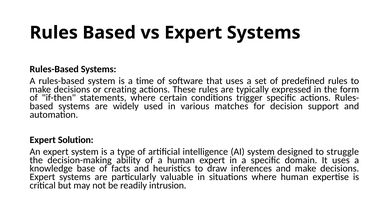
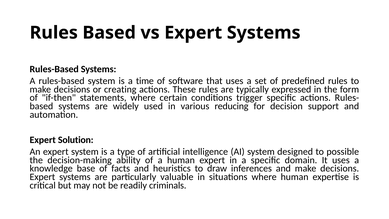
matches: matches -> reducing (232, 106)
struggle: struggle -> possible (343, 152)
intrusion: intrusion -> criminals (168, 185)
